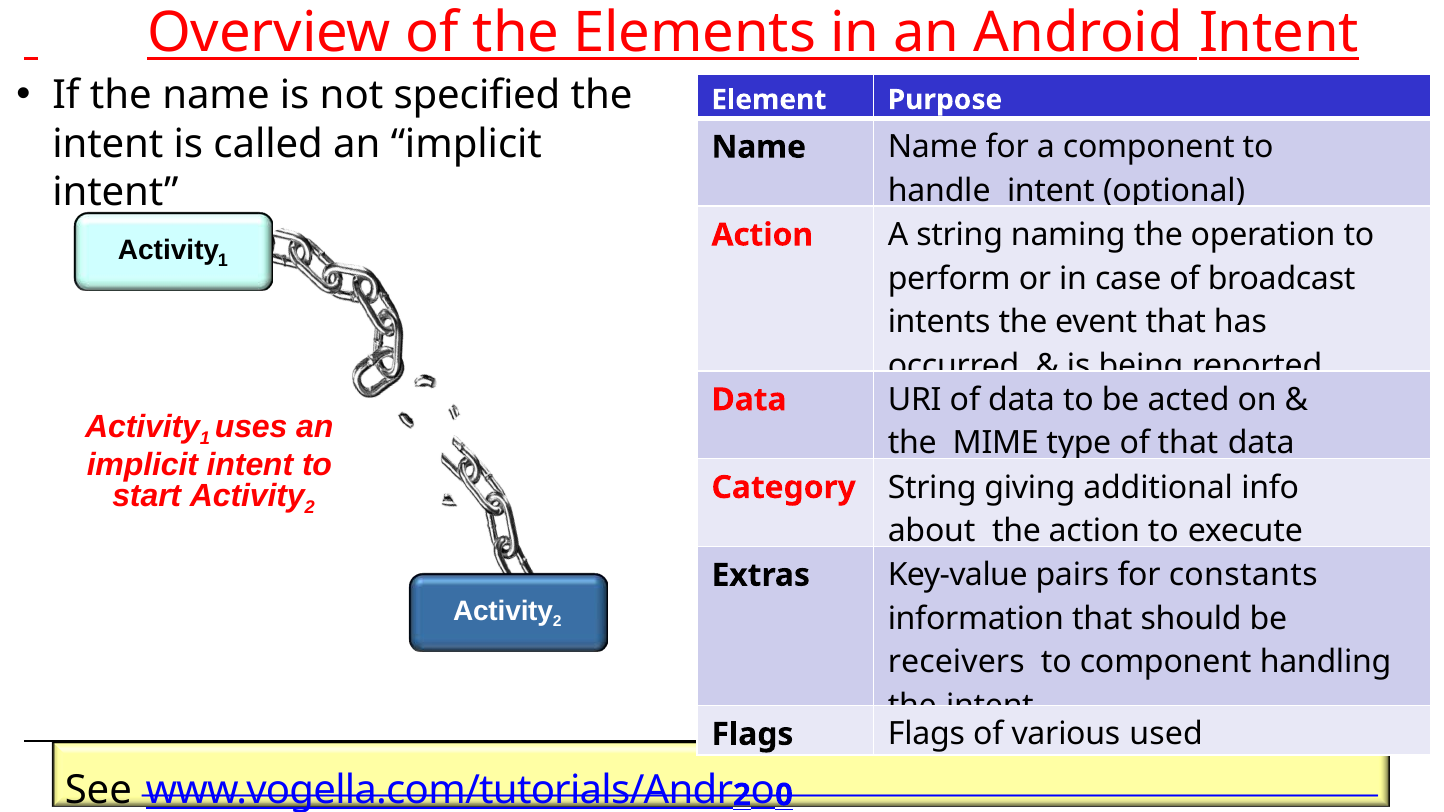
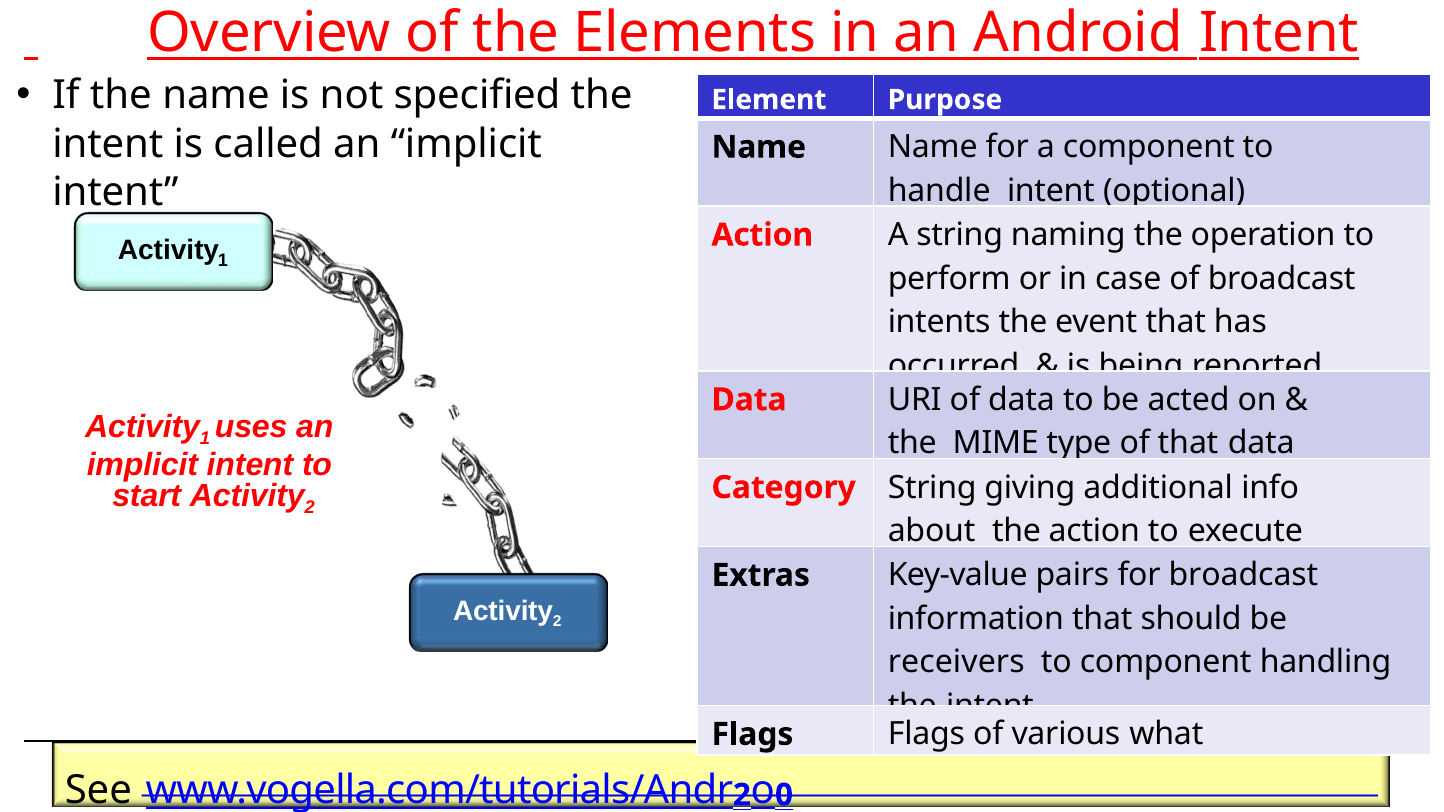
for constants: constants -> broadcast (1243, 575)
used: used -> what (1166, 735)
